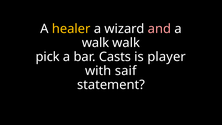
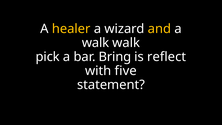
and colour: pink -> yellow (159, 29)
Casts: Casts -> Bring (115, 57)
player: player -> reflect (167, 57)
saif: saif -> five (126, 71)
